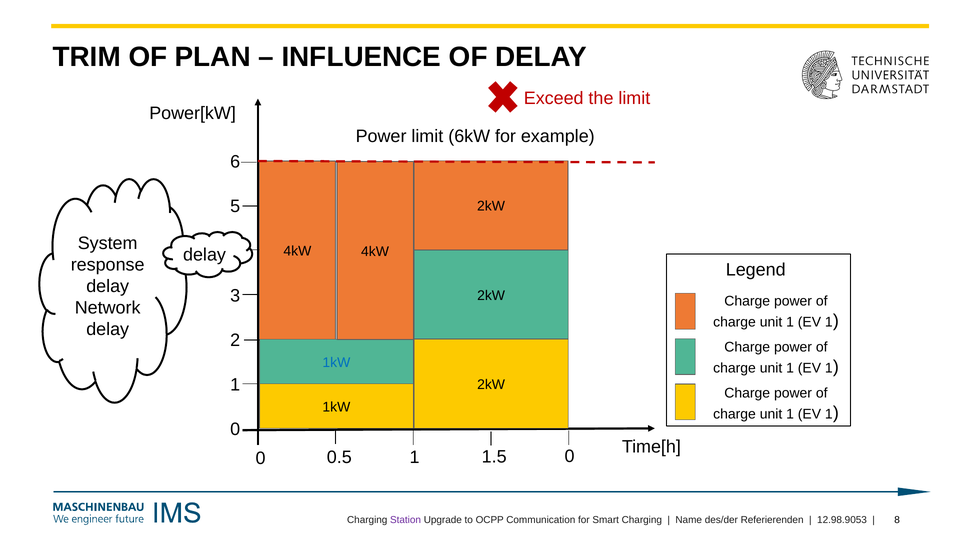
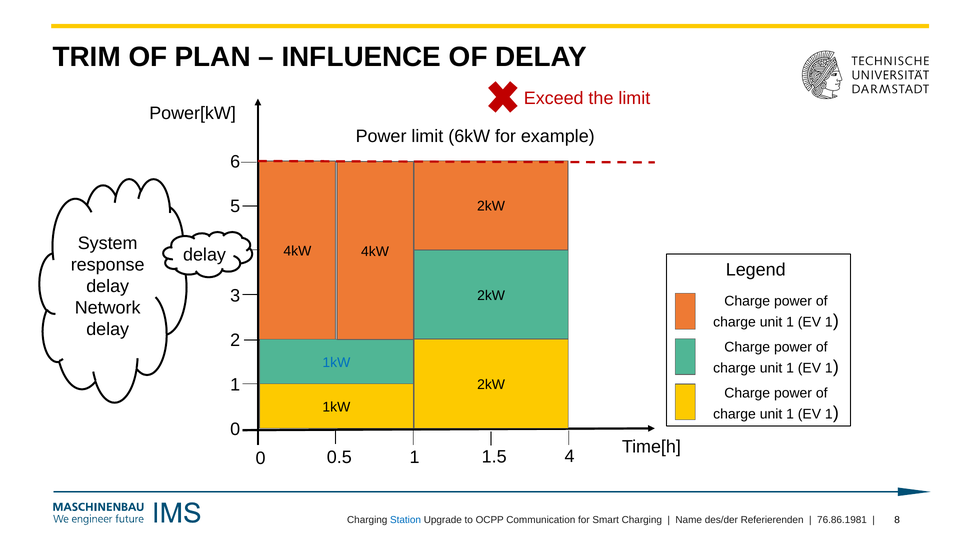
1.5 0: 0 -> 4 (570, 456)
Station colour: purple -> blue (406, 519)
12.98.9053: 12.98.9053 -> 76.86.1981 (842, 519)
